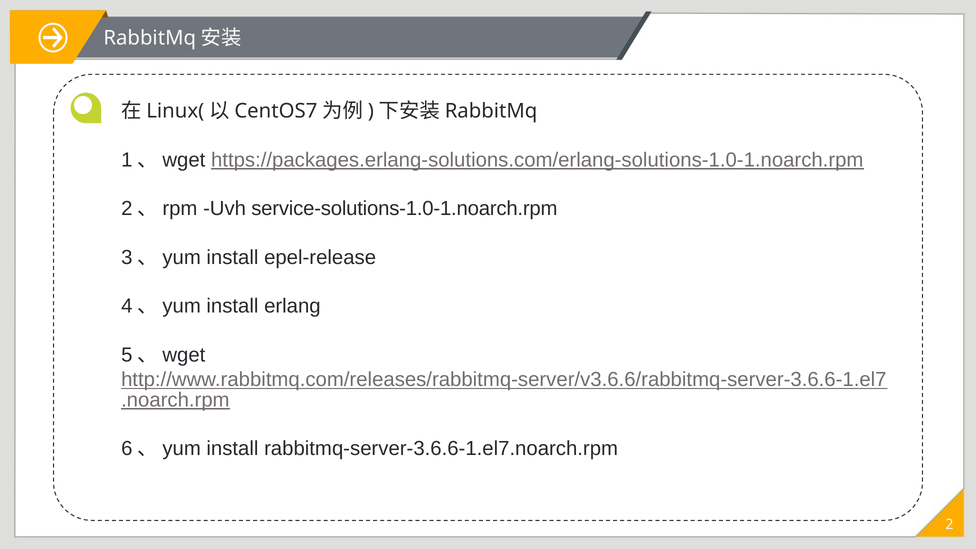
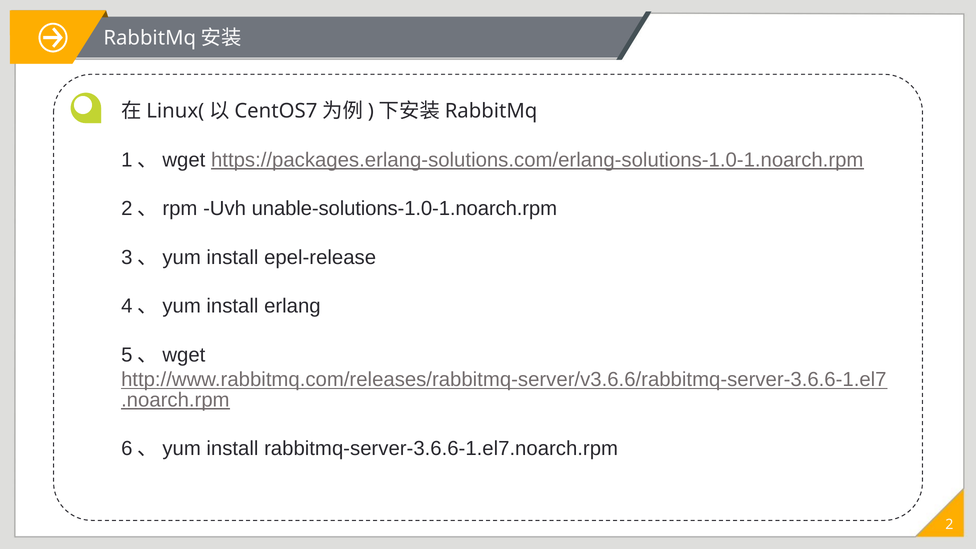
service-solutions-1.0-1.noarch.rpm: service-solutions-1.0-1.noarch.rpm -> unable-solutions-1.0-1.noarch.rpm (404, 209)
